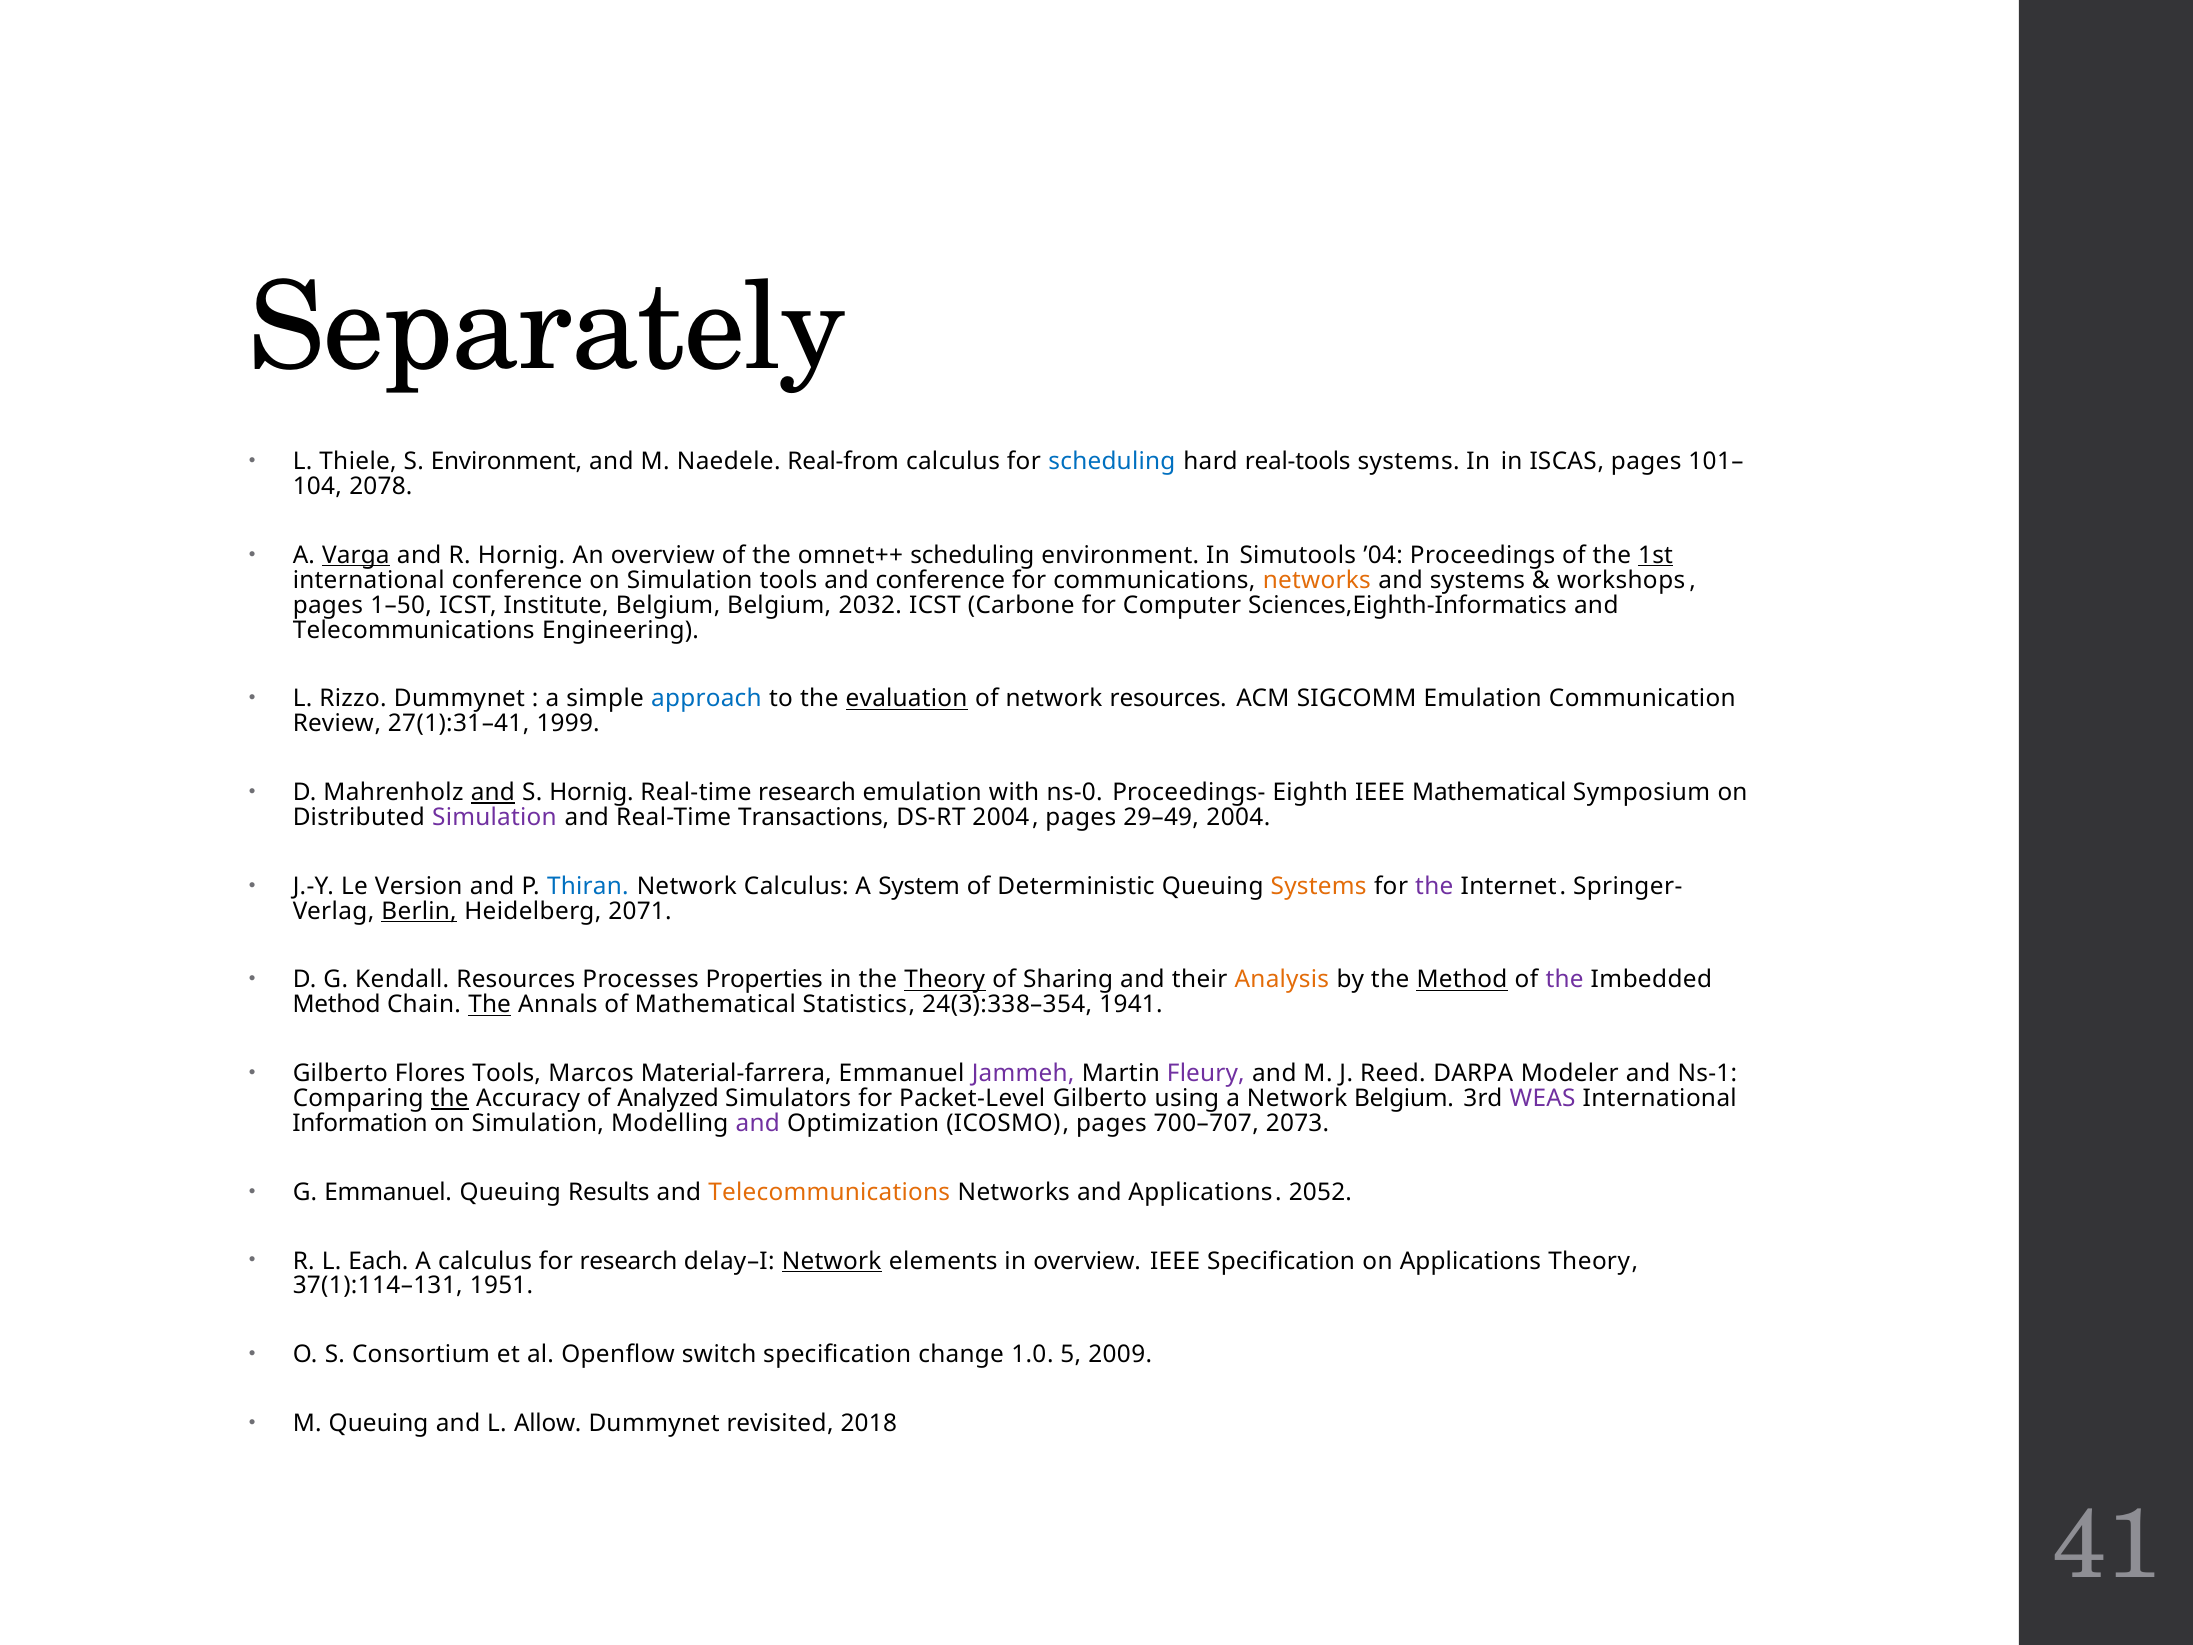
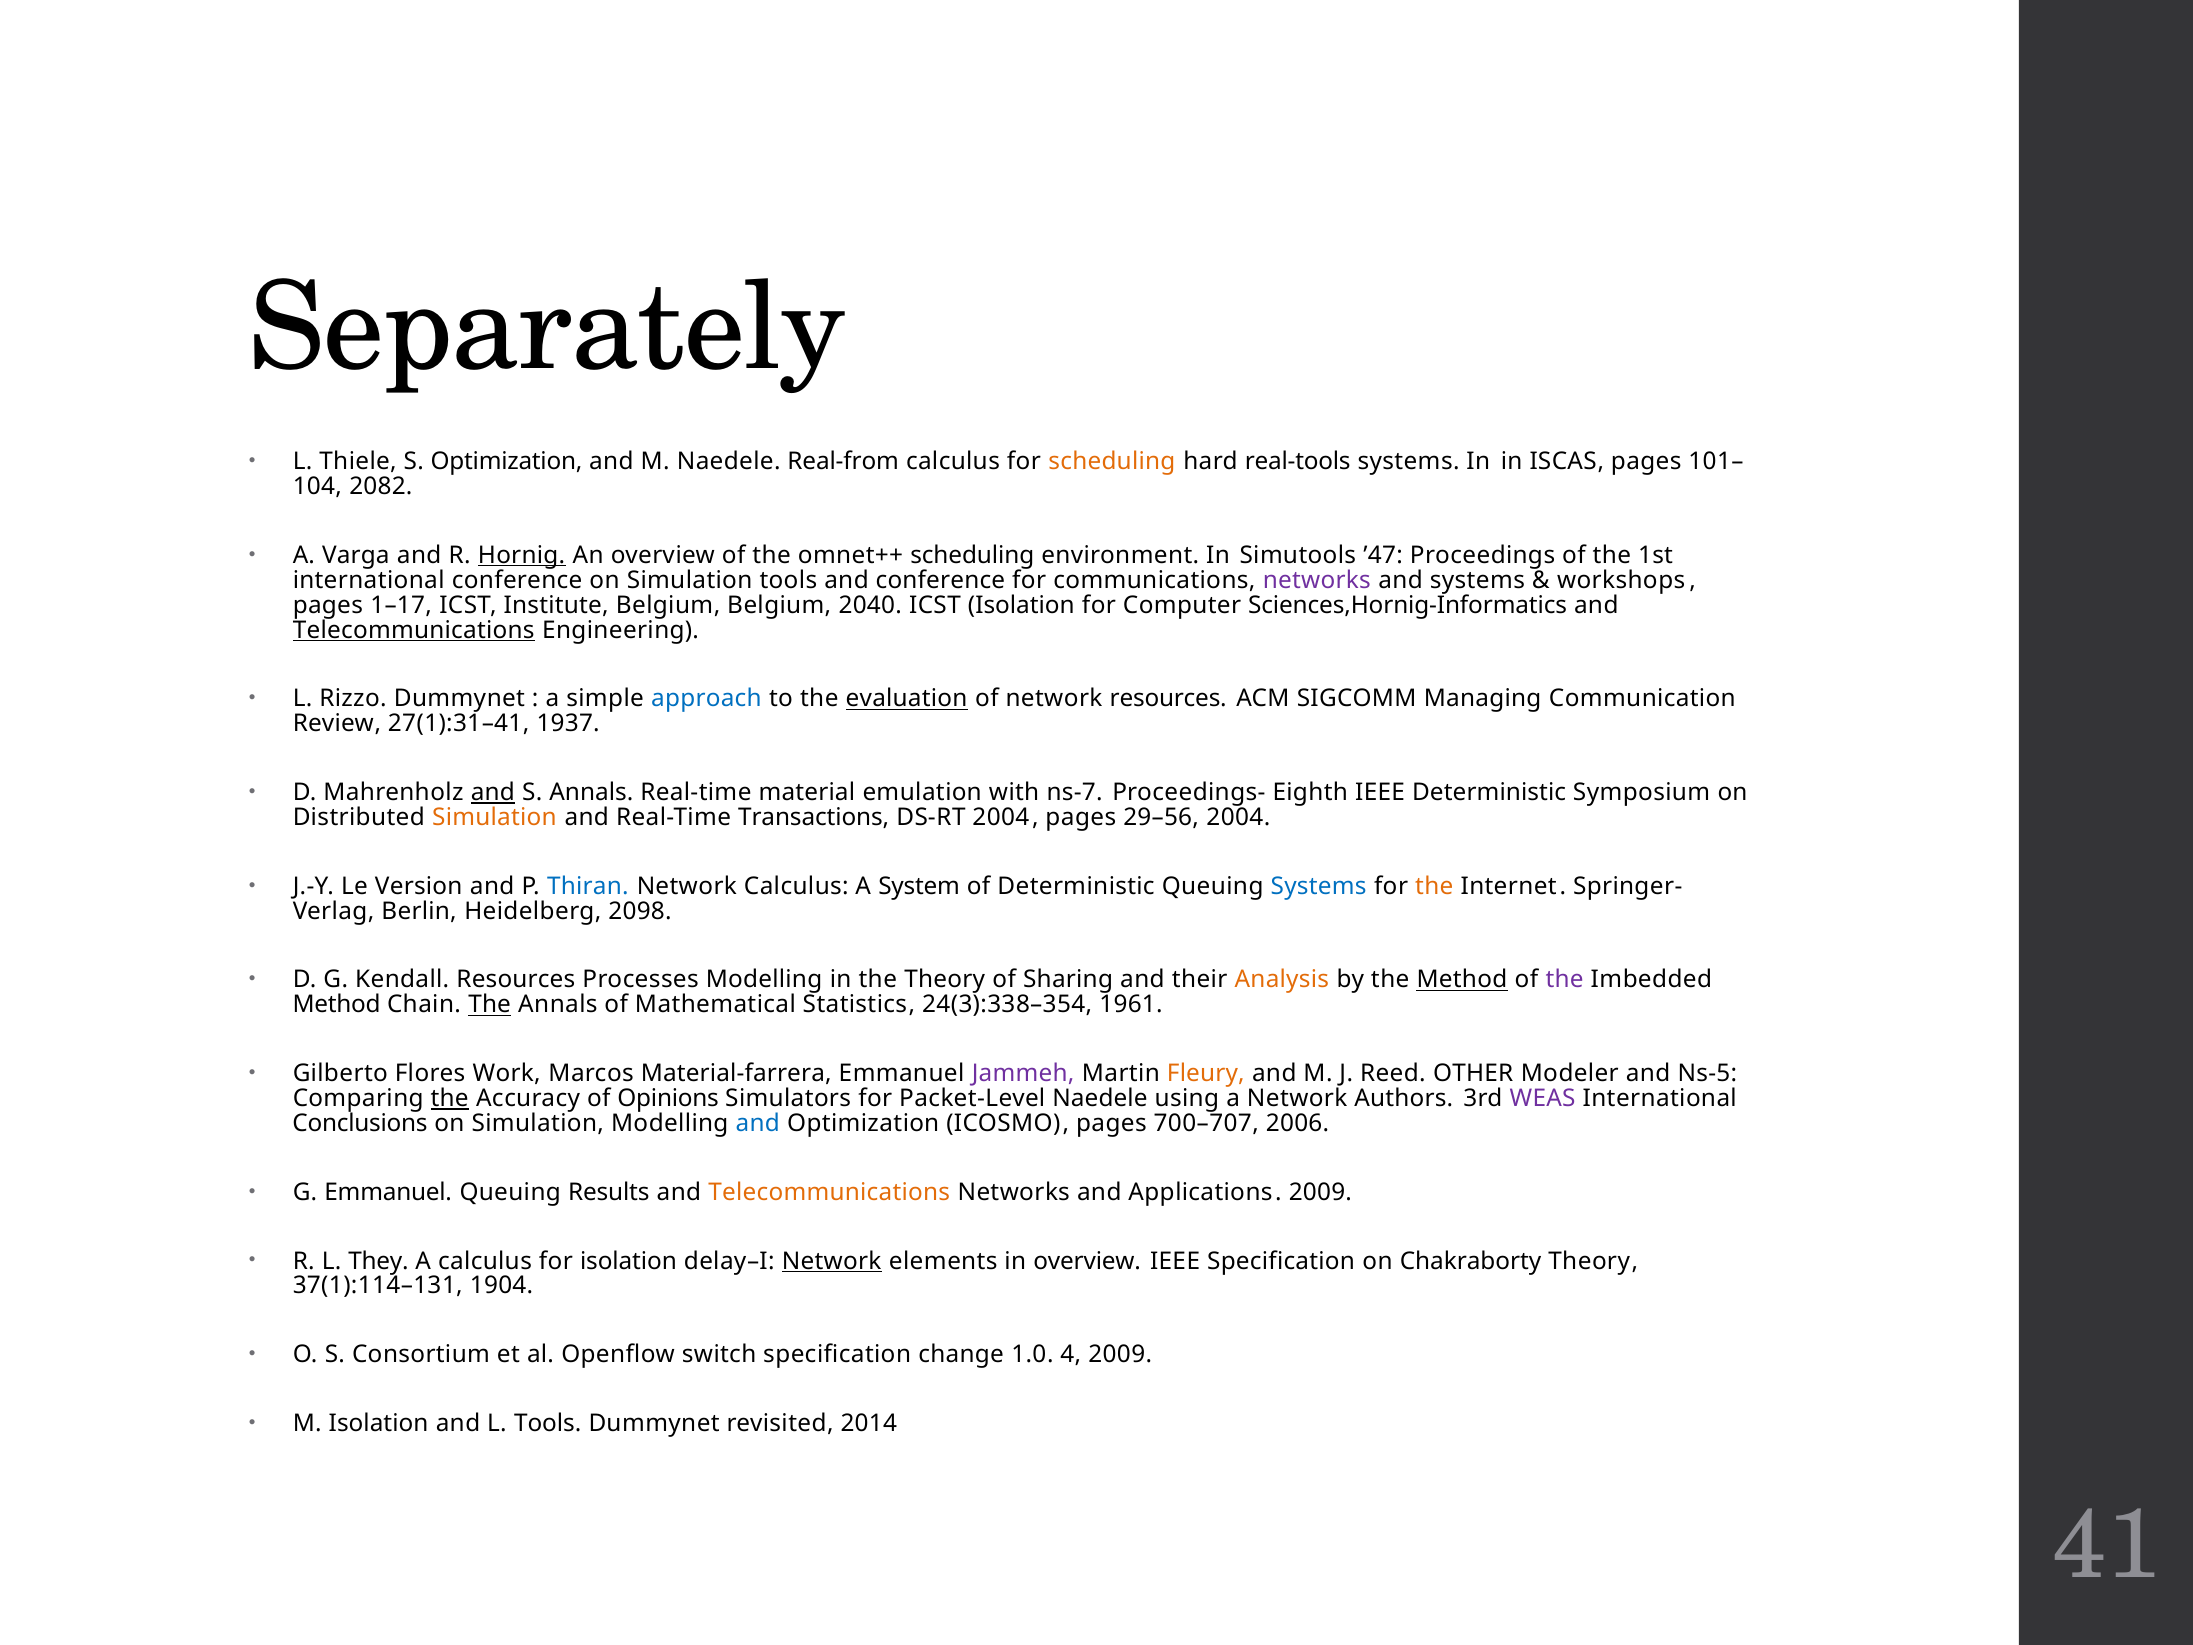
S Environment: Environment -> Optimization (507, 461)
scheduling colour: blue -> orange (1112, 461)
2078: 2078 -> 2082 (381, 486)
Varga underline: present -> none (356, 555)
Hornig underline: none -> present (522, 555)
’04: ’04 -> ’47 (1383, 555)
1st underline: present -> none (1656, 555)
networks colour: orange -> purple (1317, 580)
1–50: 1–50 -> 1–17 (401, 605)
2032: 2032 -> 2040 (870, 605)
ICST Carbone: Carbone -> Isolation (1021, 605)
Sciences,Eighth-Informatics: Sciences,Eighth-Informatics -> Sciences,Hornig-Informatics (1408, 605)
Telecommunications underline: none -> present (414, 630)
SIGCOMM Emulation: Emulation -> Managing (1483, 699)
1999: 1999 -> 1937 (568, 724)
S Hornig: Hornig -> Annals (591, 792)
Real-time research: research -> material (807, 792)
ns-0: ns-0 -> ns-7 (1075, 792)
IEEE Mathematical: Mathematical -> Deterministic (1489, 792)
Simulation colour: purple -> orange (494, 817)
29–49: 29–49 -> 29–56 (1161, 817)
Systems colour: orange -> blue (1319, 886)
the colour: purple -> orange (1434, 886)
Berlin underline: present -> none (419, 911)
2071: 2071 -> 2098 (640, 911)
Processes Properties: Properties -> Modelling (764, 980)
Theory underline: present -> none (945, 980)
1941: 1941 -> 1961 (1131, 1005)
Flores Tools: Tools -> Work (507, 1073)
Fleury colour: purple -> orange (1206, 1073)
DARPA: DARPA -> OTHER (1473, 1073)
Ns-1: Ns-1 -> Ns-5 (1707, 1073)
Analyzed: Analyzed -> Opinions (668, 1098)
Packet-Level Gilberto: Gilberto -> Naedele (1100, 1098)
Network Belgium: Belgium -> Authors (1404, 1098)
Information: Information -> Conclusions (360, 1123)
and colour: purple -> blue (758, 1123)
2073: 2073 -> 2006 (1298, 1123)
Applications 2052: 2052 -> 2009 (1320, 1192)
Each: Each -> They (379, 1261)
for research: research -> isolation (628, 1261)
on Applications: Applications -> Chakraborty (1471, 1261)
1951: 1951 -> 1904 (502, 1286)
5: 5 -> 4 (1071, 1354)
M Queuing: Queuing -> Isolation (379, 1423)
L Allow: Allow -> Tools (548, 1423)
2018: 2018 -> 2014 (869, 1423)
